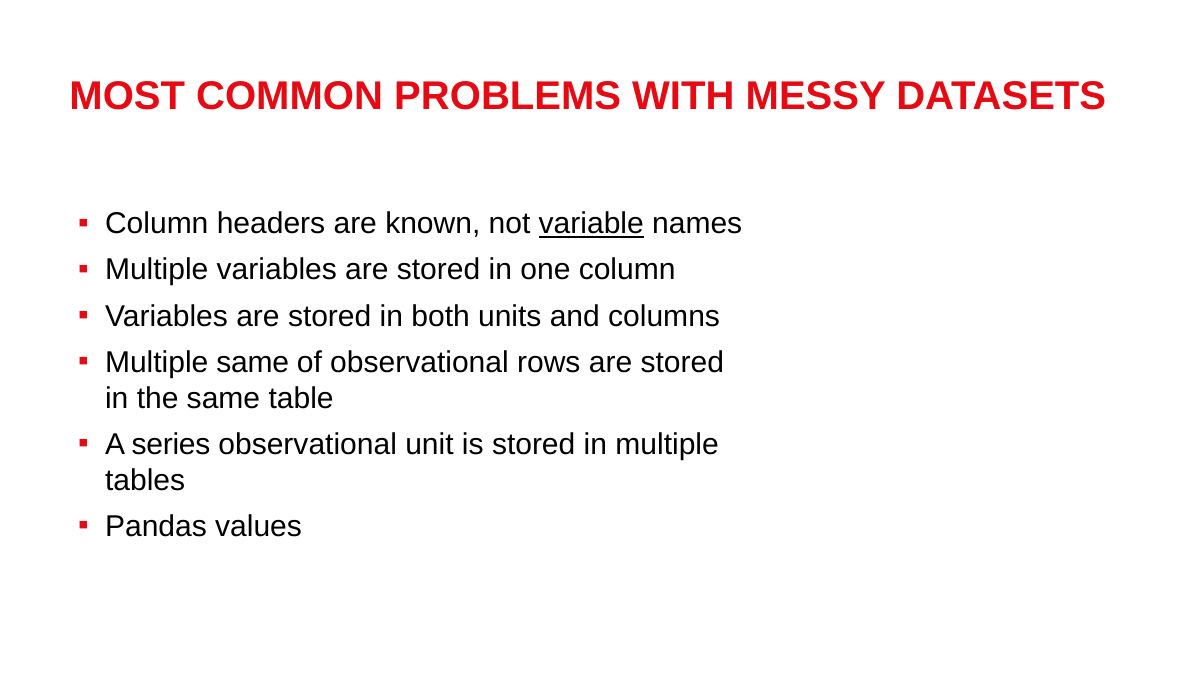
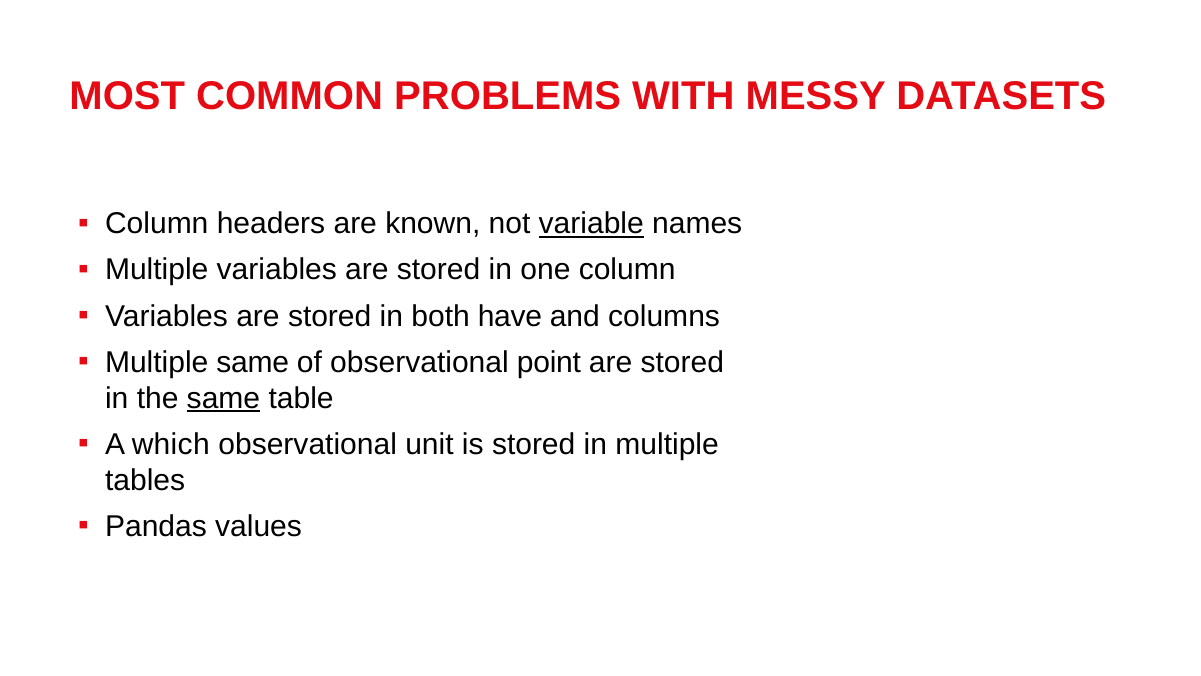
units: units -> have (510, 316)
rows: rows -> point (549, 362)
same underline: none -> present (223, 398)
series: series -> which (171, 444)
